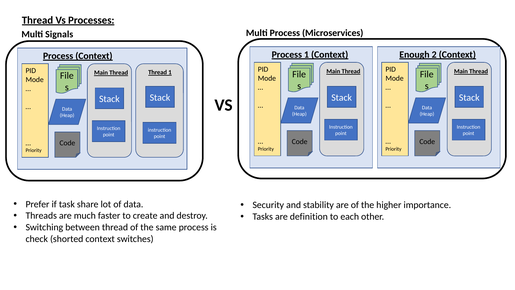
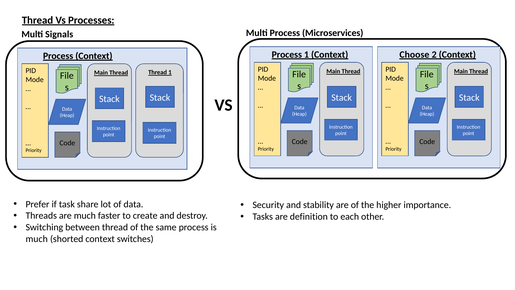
Enough: Enough -> Choose (414, 54)
check: check -> much (37, 239)
